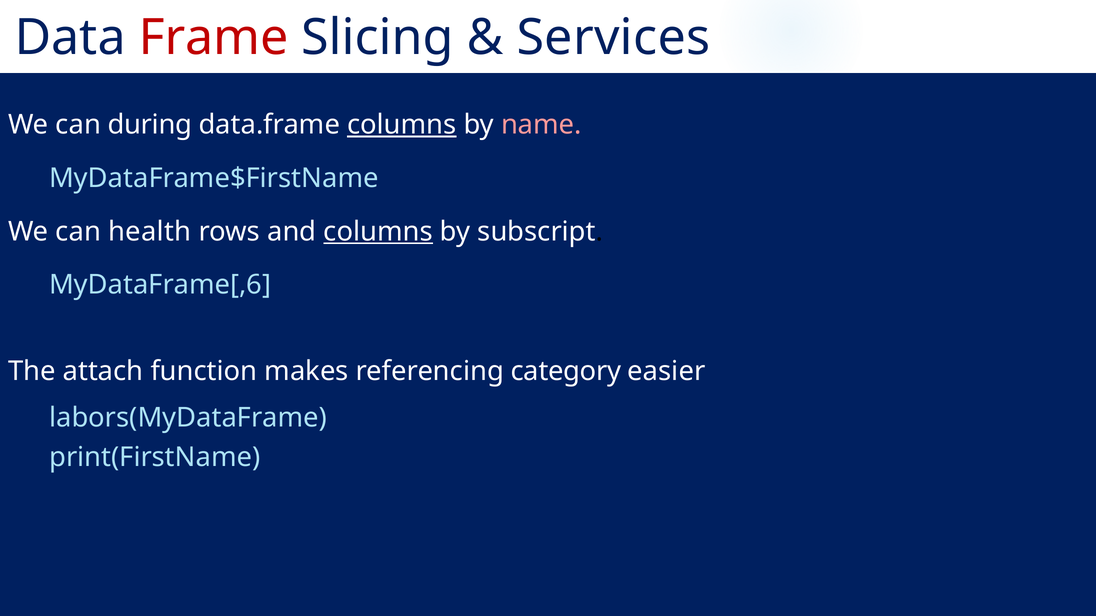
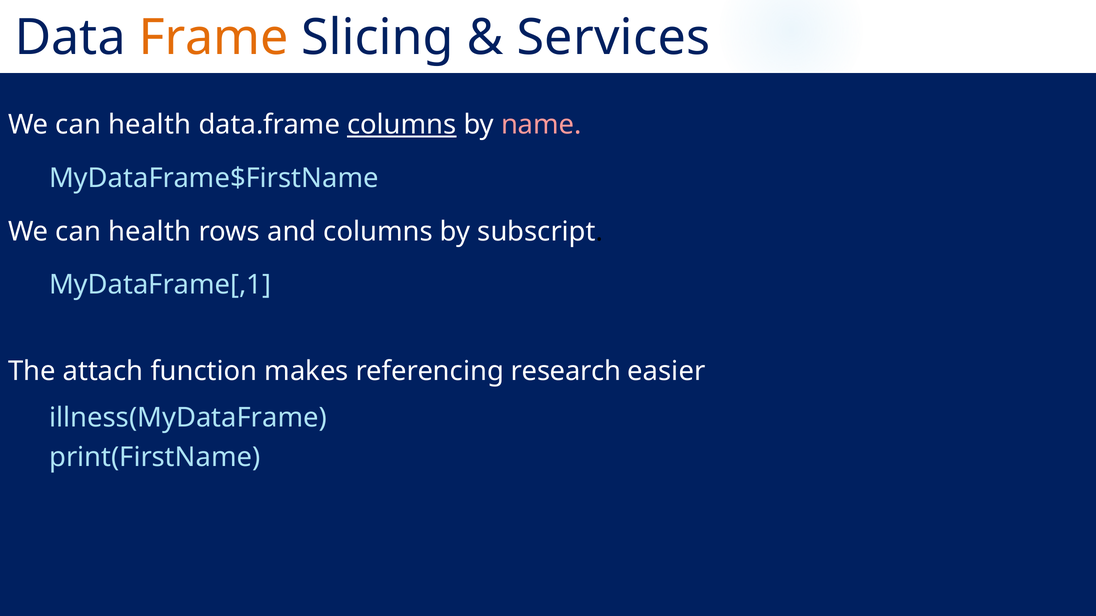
Frame colour: red -> orange (214, 38)
during: during -> health (150, 125)
columns underline: present -> none (378, 232)
MyDataFrame[,6: MyDataFrame[,6 -> MyDataFrame[,1 (160, 285)
category: category -> research (566, 371)
labors(MyDataFrame: labors(MyDataFrame -> illness(MyDataFrame (188, 418)
